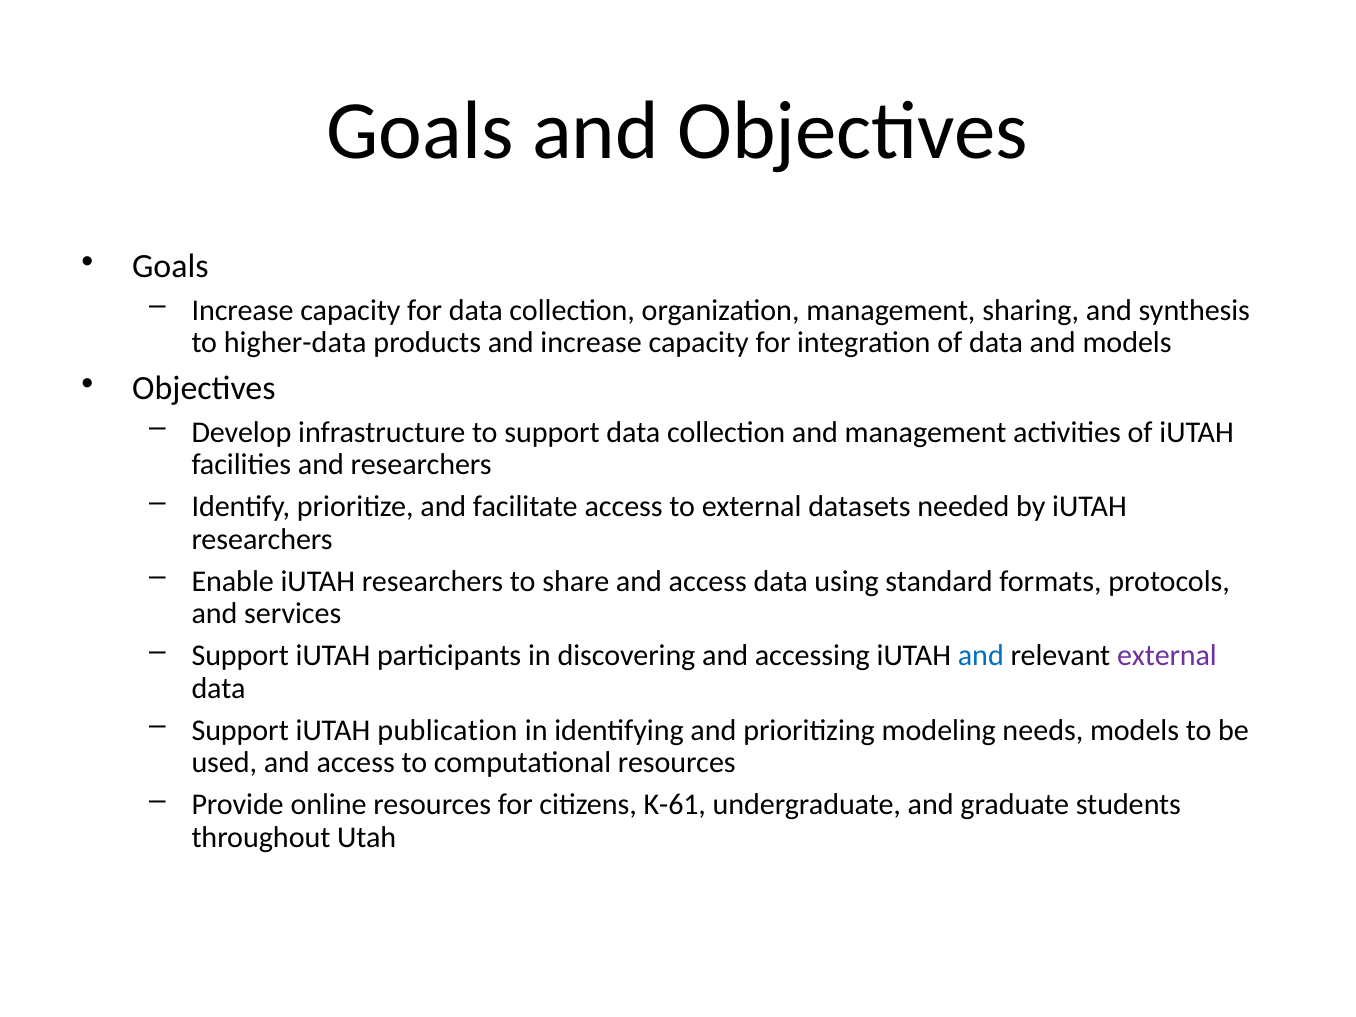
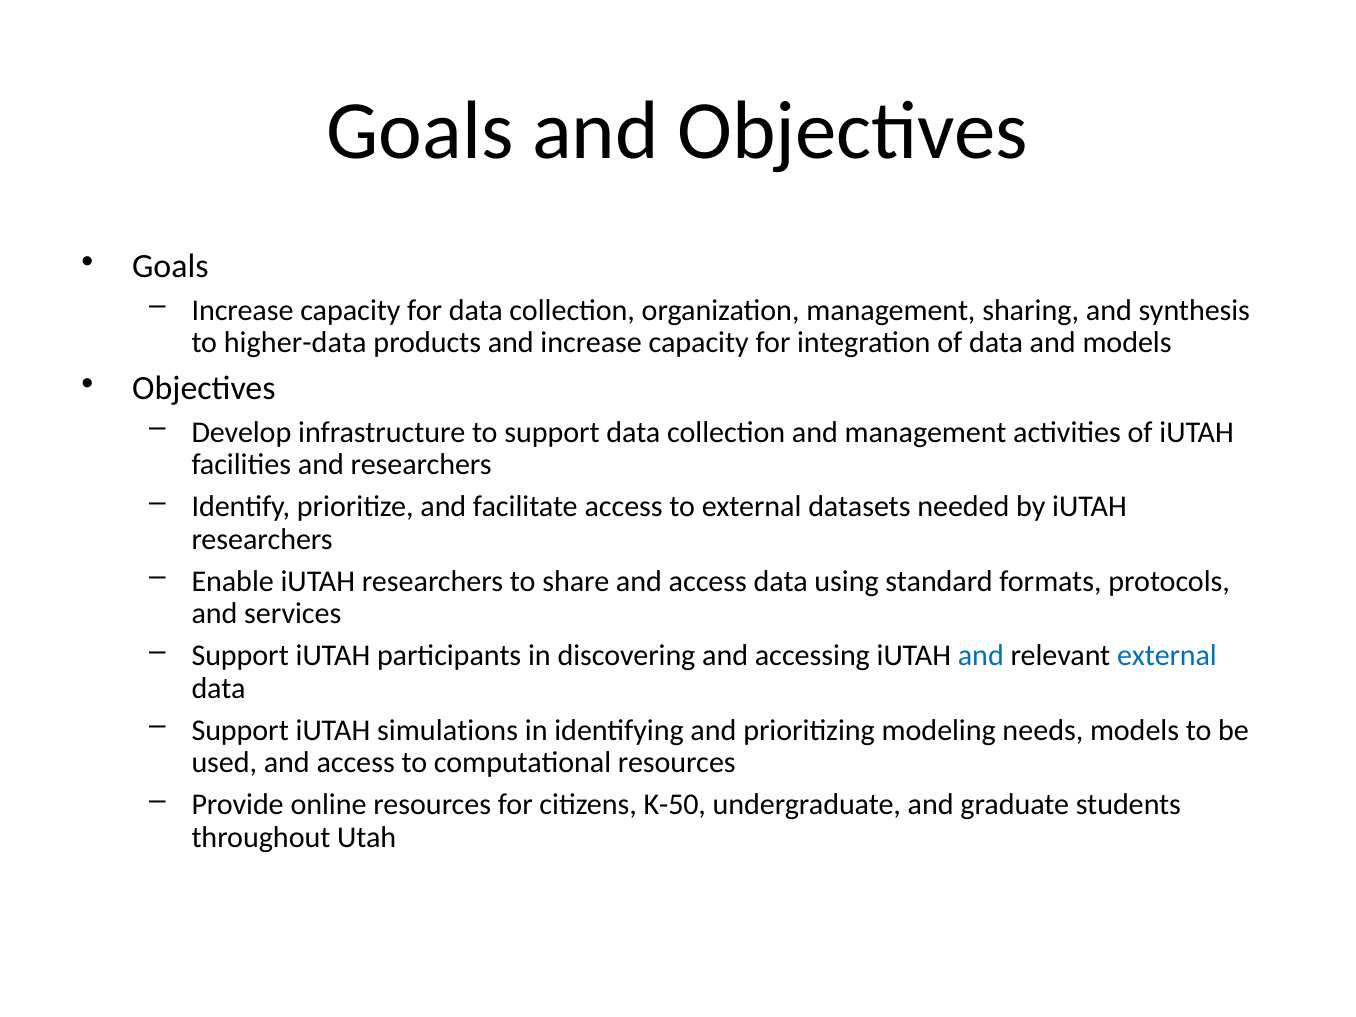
external colour: purple -> blue (1167, 656)
publication: publication -> simulations (448, 730)
K-61: K-61 -> K-50 (675, 805)
